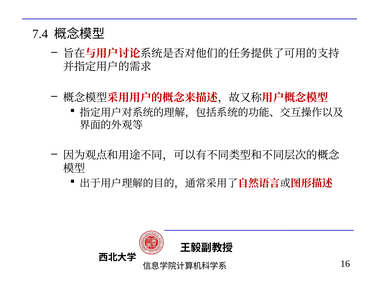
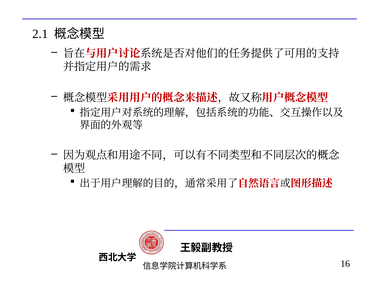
7.4: 7.4 -> 2.1 (40, 34)
